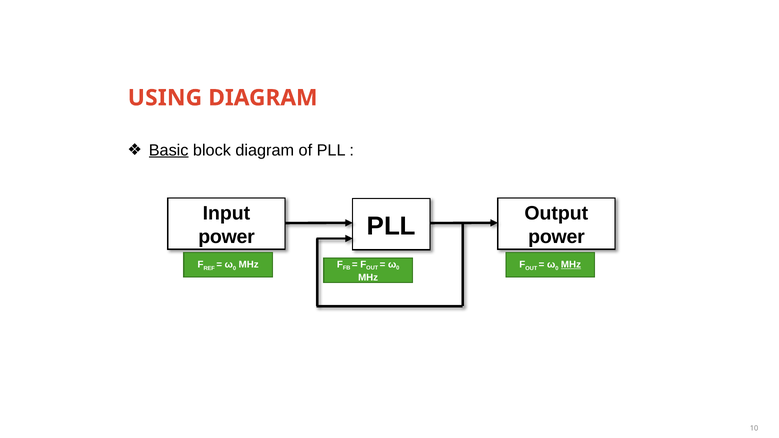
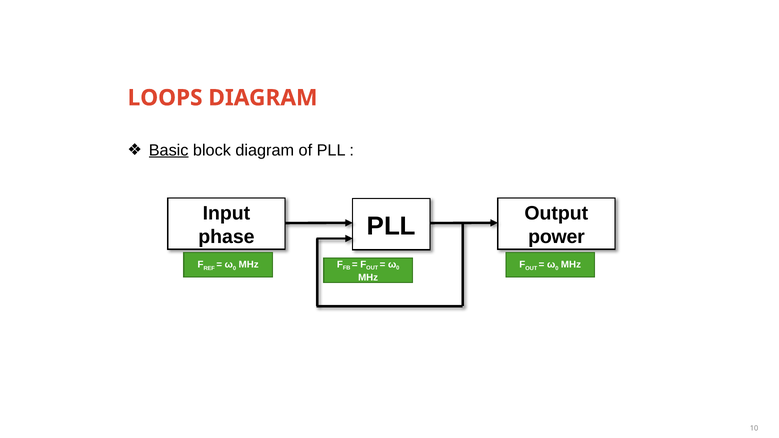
USING: USING -> LOOPS (165, 98)
power: power -> phase (226, 237)
MHz underline: present -> none (571, 265)
